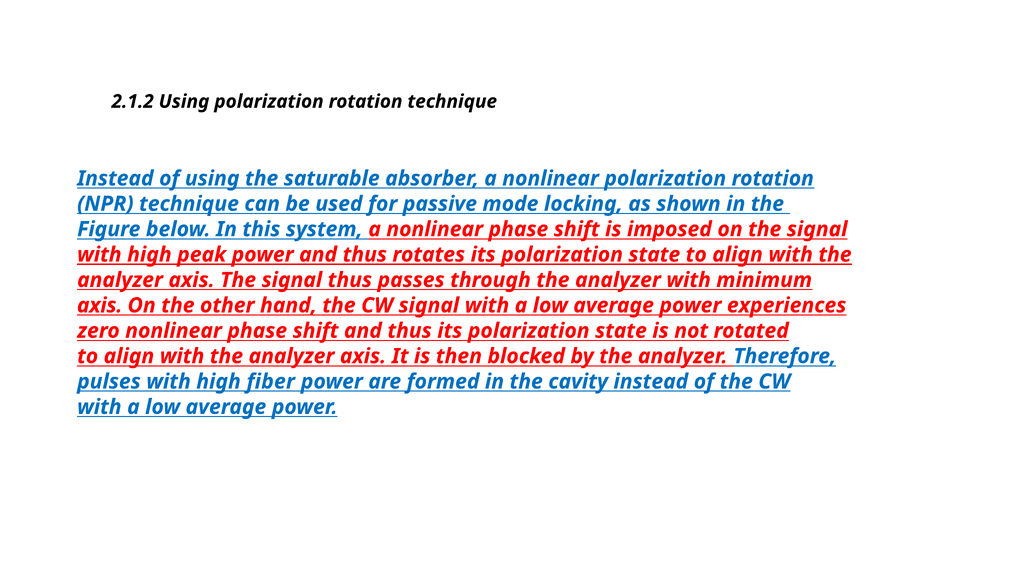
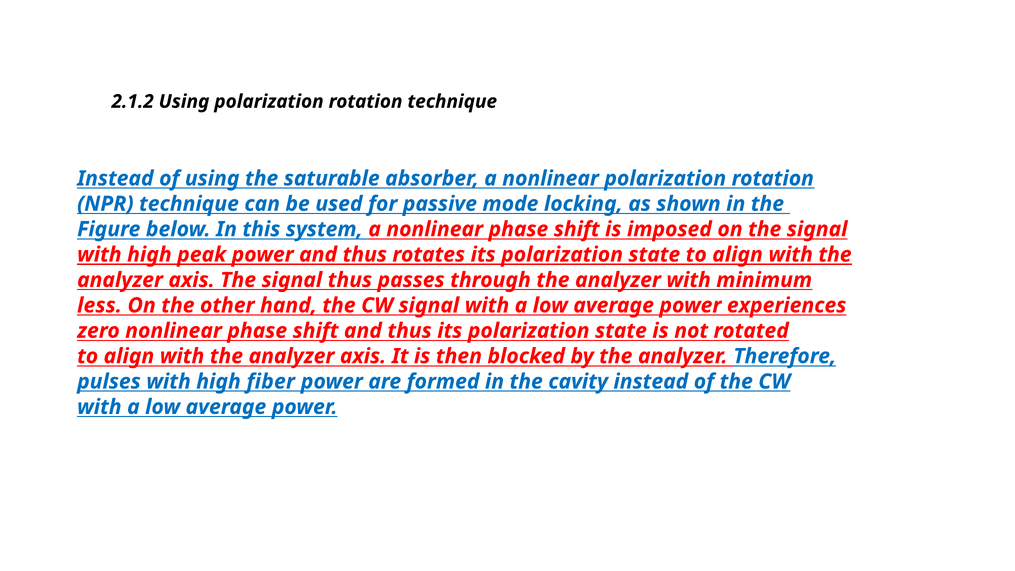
axis: axis -> less (100, 305)
